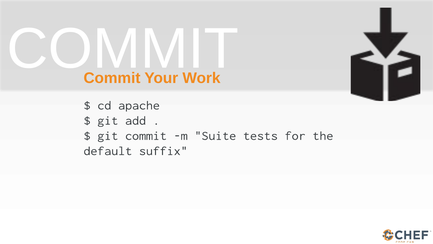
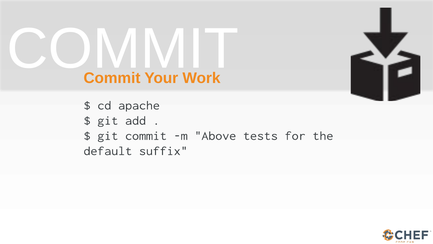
Suite: Suite -> Above (215, 135)
